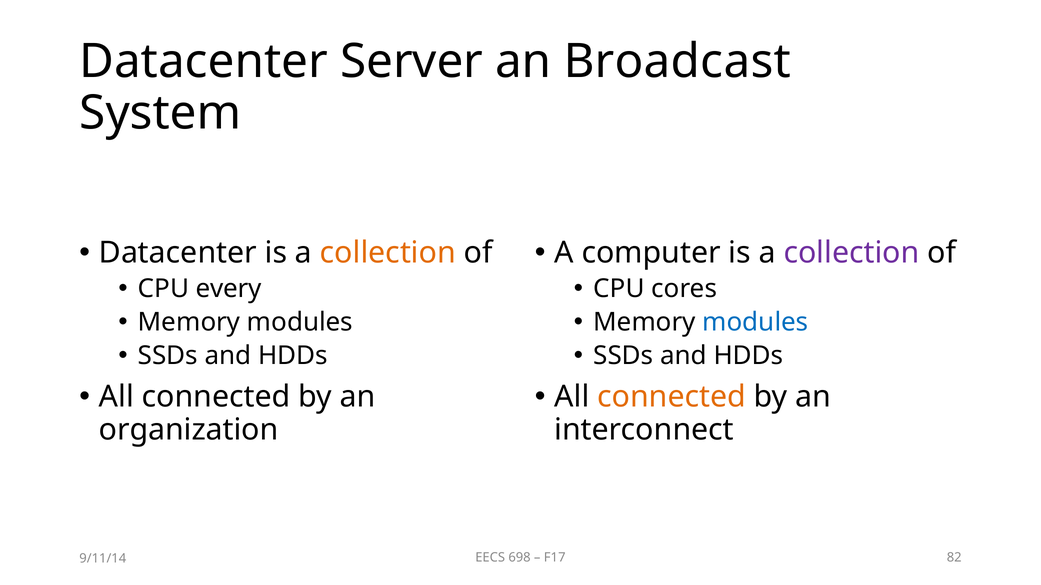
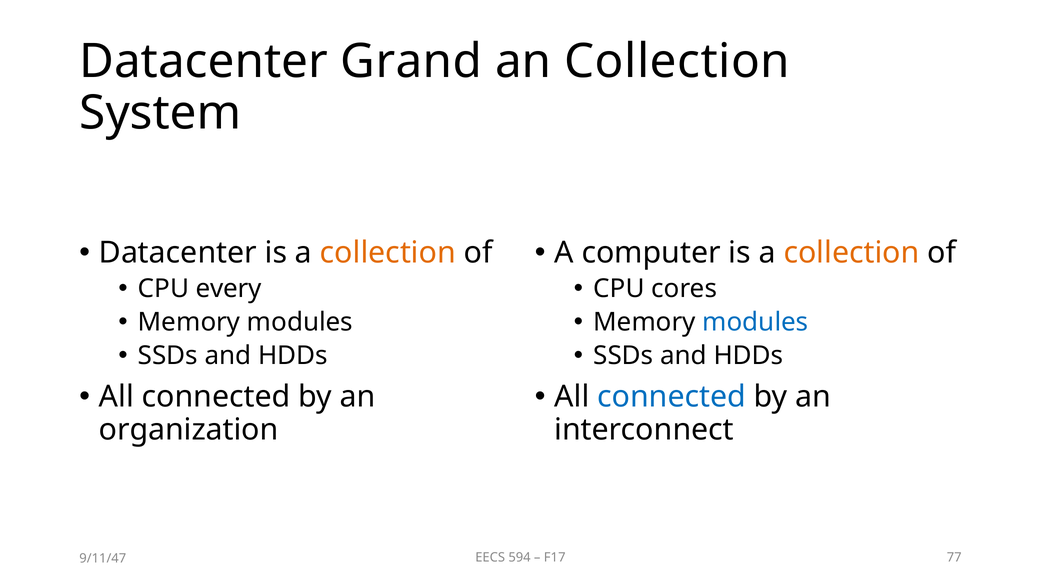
Server: Server -> Grand (411, 62)
an Broadcast: Broadcast -> Collection (677, 62)
collection colour: purple -> orange (852, 253)
connected colour: orange -> blue (672, 397)
698: 698 -> 594 (520, 558)
82: 82 -> 77 (954, 558)
9/11/14: 9/11/14 -> 9/11/47 (103, 559)
